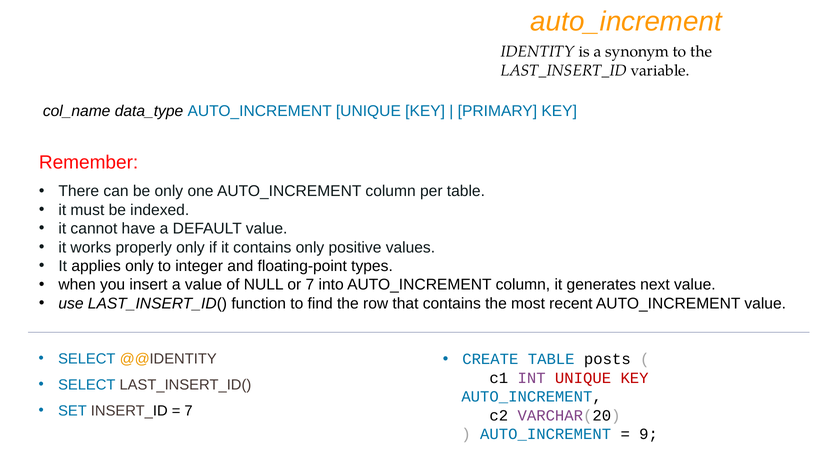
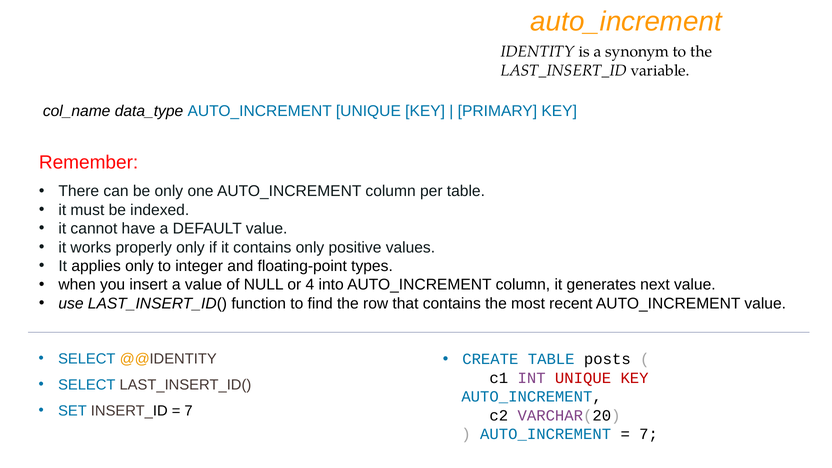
or 7: 7 -> 4 (310, 285)
9: 9 -> 7 (649, 434)
